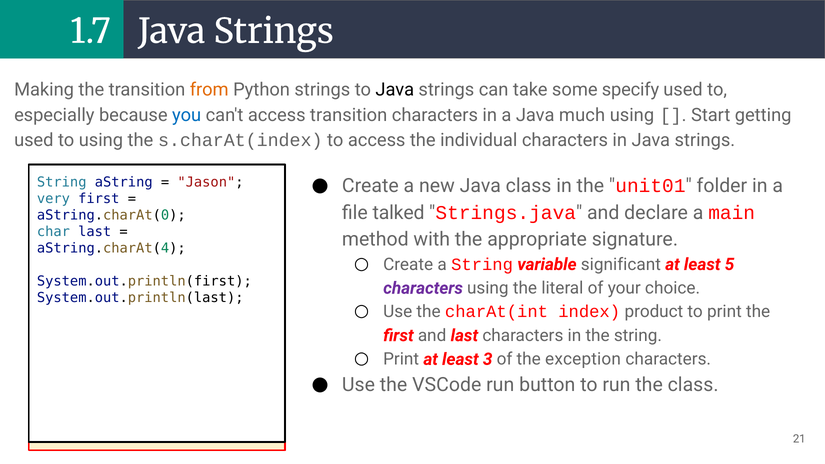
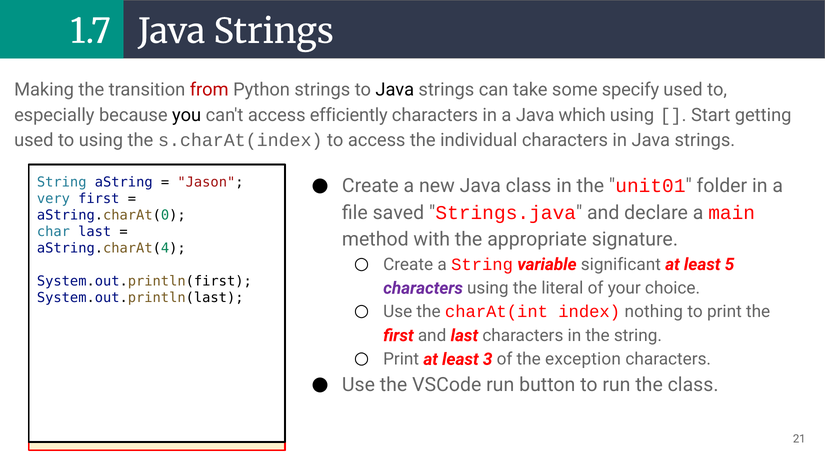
from colour: orange -> red (209, 90)
you colour: blue -> black (187, 115)
access transition: transition -> efficiently (349, 115)
Java much: much -> which (582, 115)
talked: talked -> saved (398, 213)
product: product -> nothing (654, 312)
